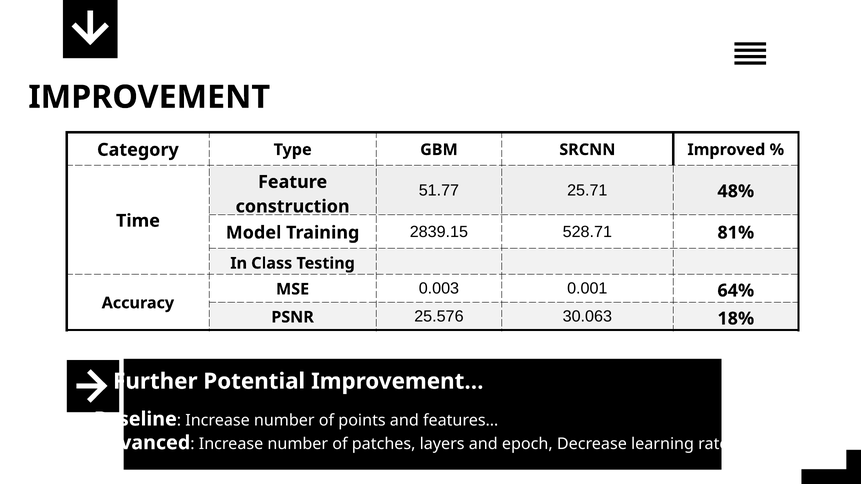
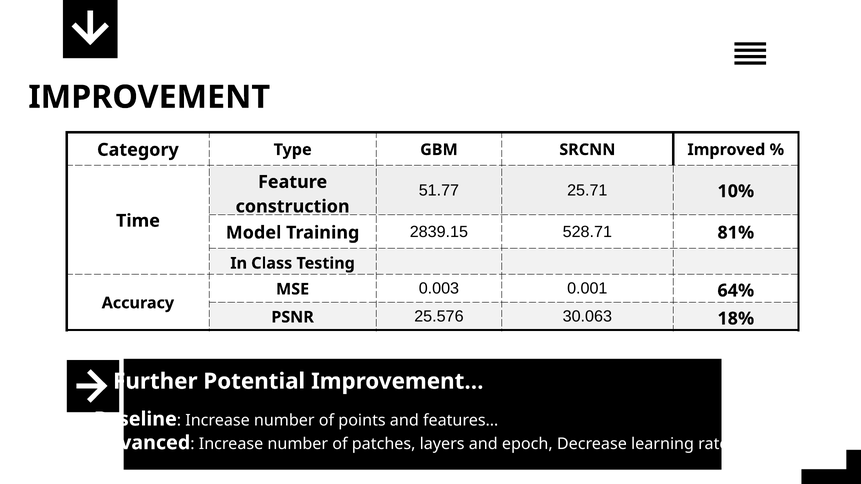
48%: 48% -> 10% (736, 191)
